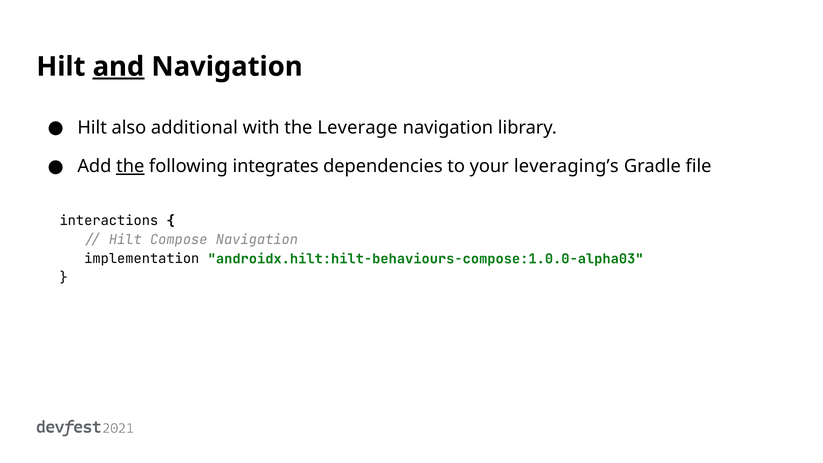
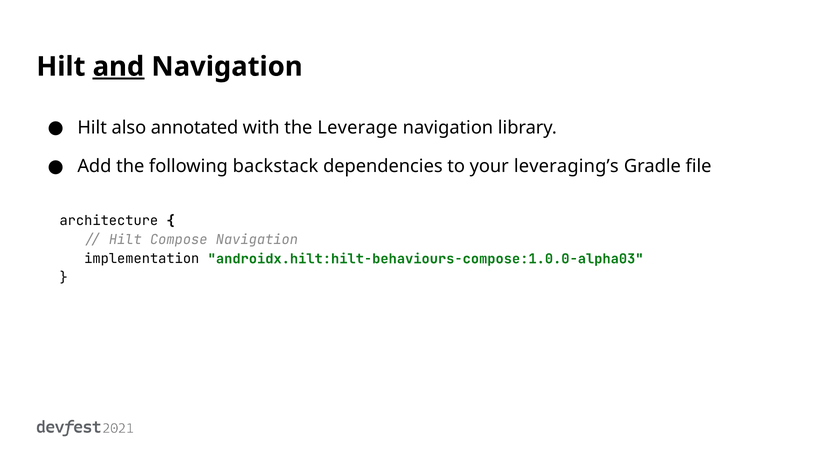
additional: additional -> annotated (195, 127)
the underline: present -> none (130, 166)
integrates: integrates -> backstack (275, 166)
interactions: interactions -> architecture (109, 221)
